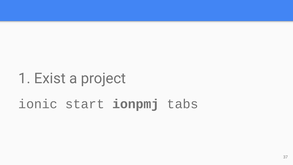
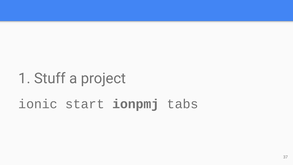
Exist: Exist -> Stuff (50, 78)
